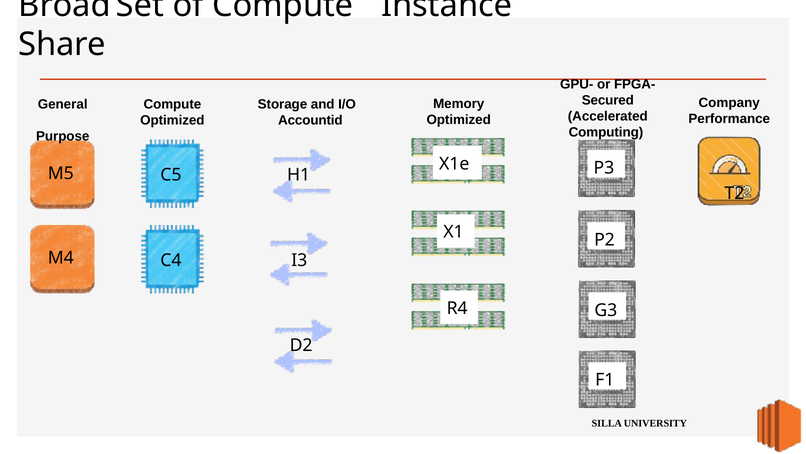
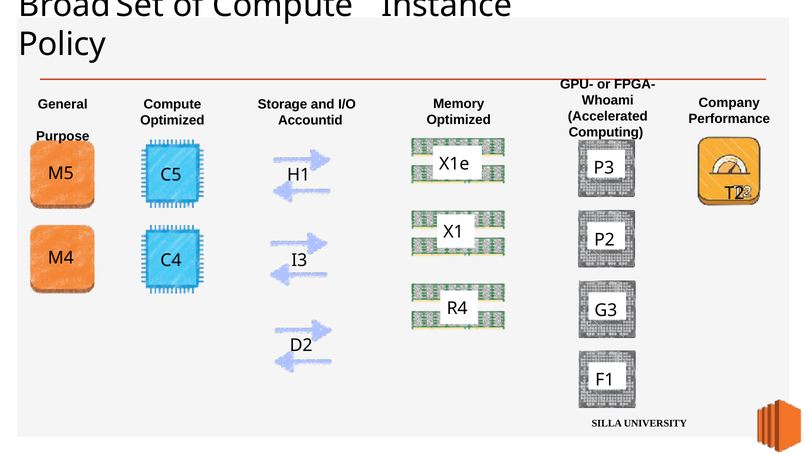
Share: Share -> Policy (62, 45)
Secured: Secured -> Whoami (608, 100)
